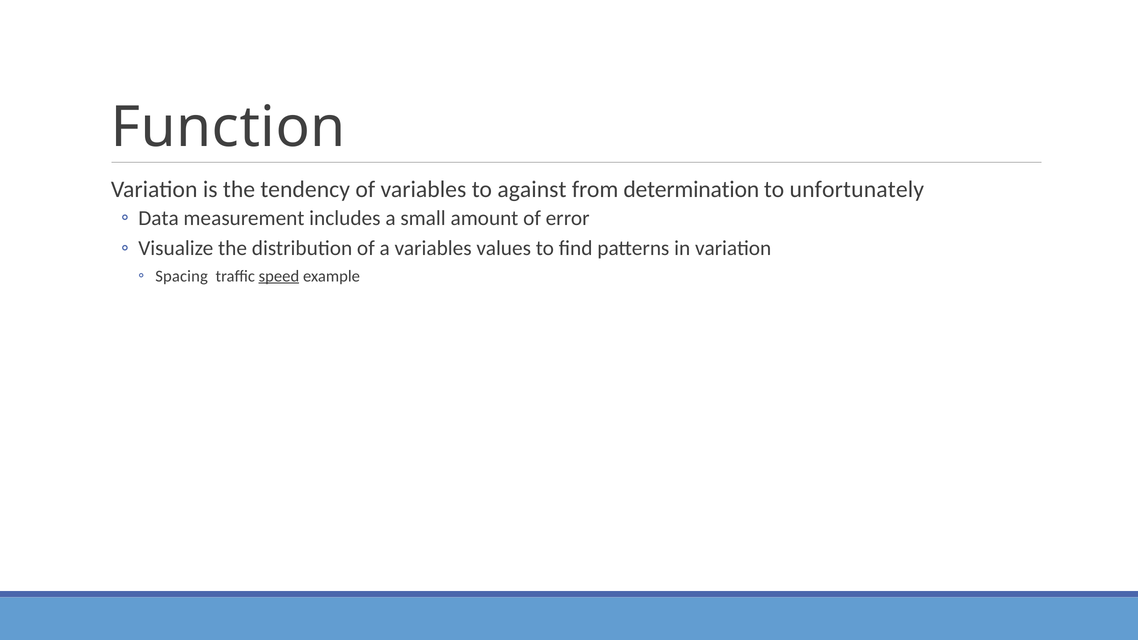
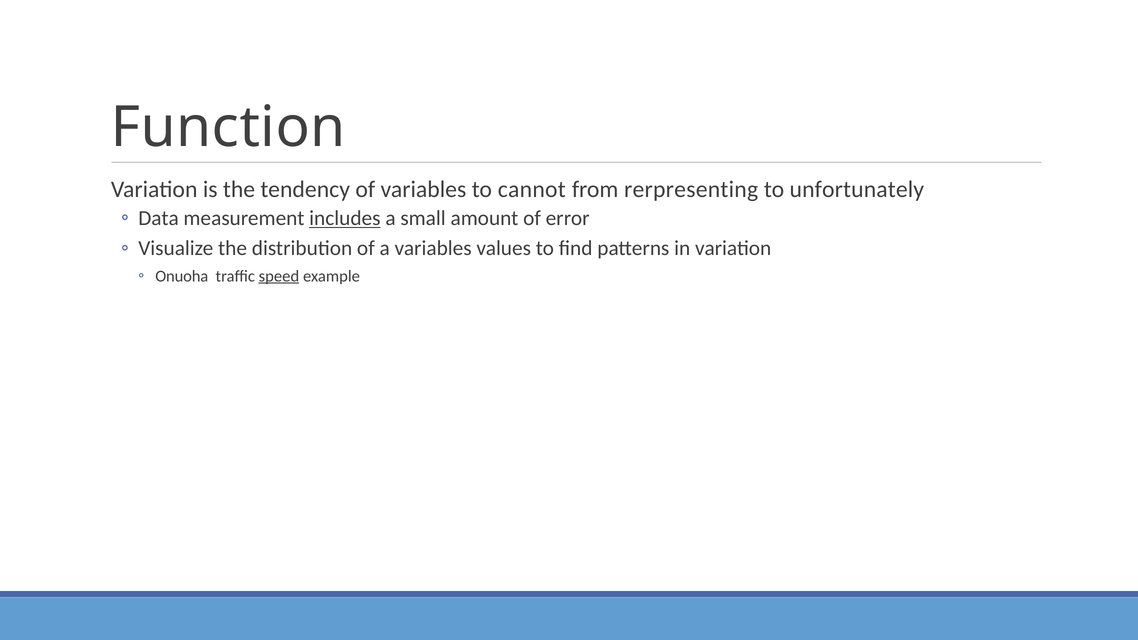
against: against -> cannot (532, 189)
determination: determination -> rerpresenting (691, 189)
includes underline: none -> present (345, 218)
Spacing: Spacing -> Onuoha (182, 276)
